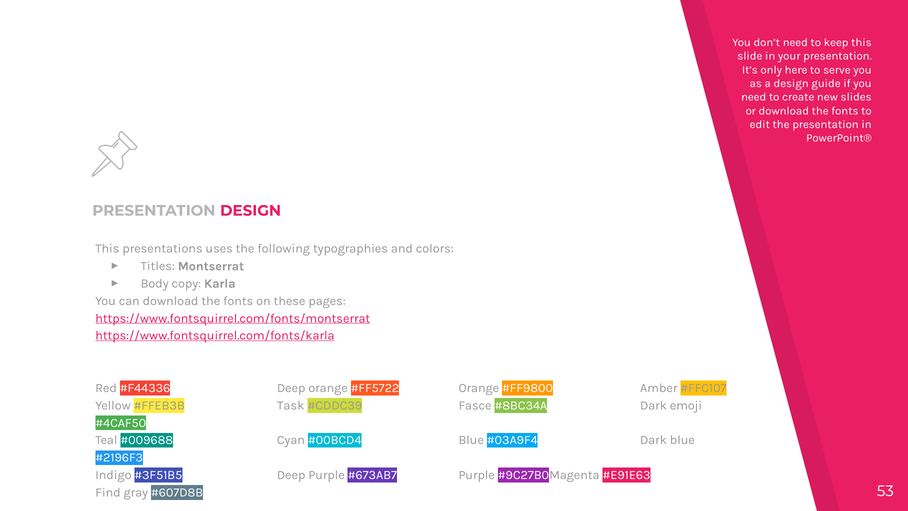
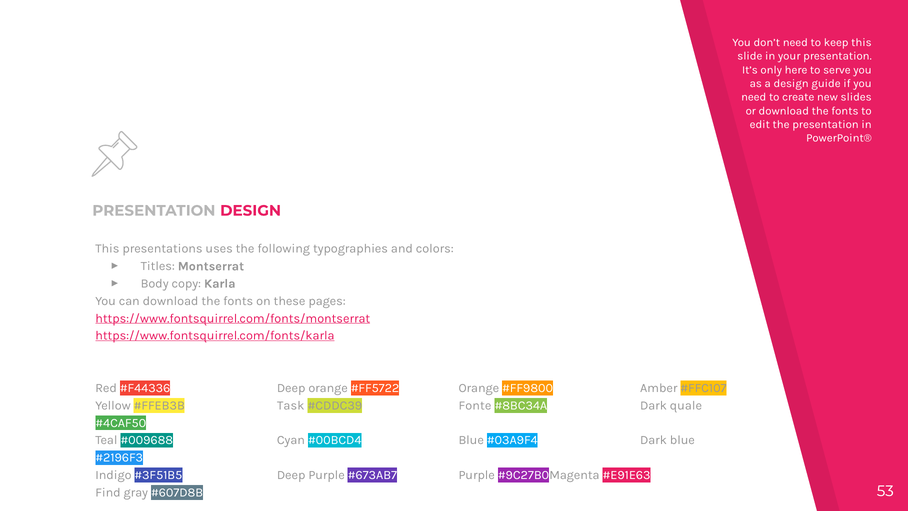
Fasce: Fasce -> Fonte (475, 405)
emoji: emoji -> quale (686, 405)
